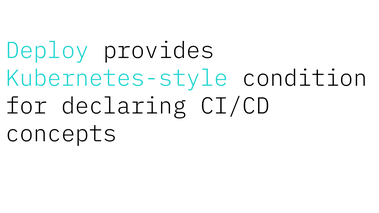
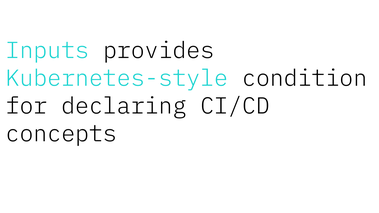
Deploy: Deploy -> Inputs (47, 51)
